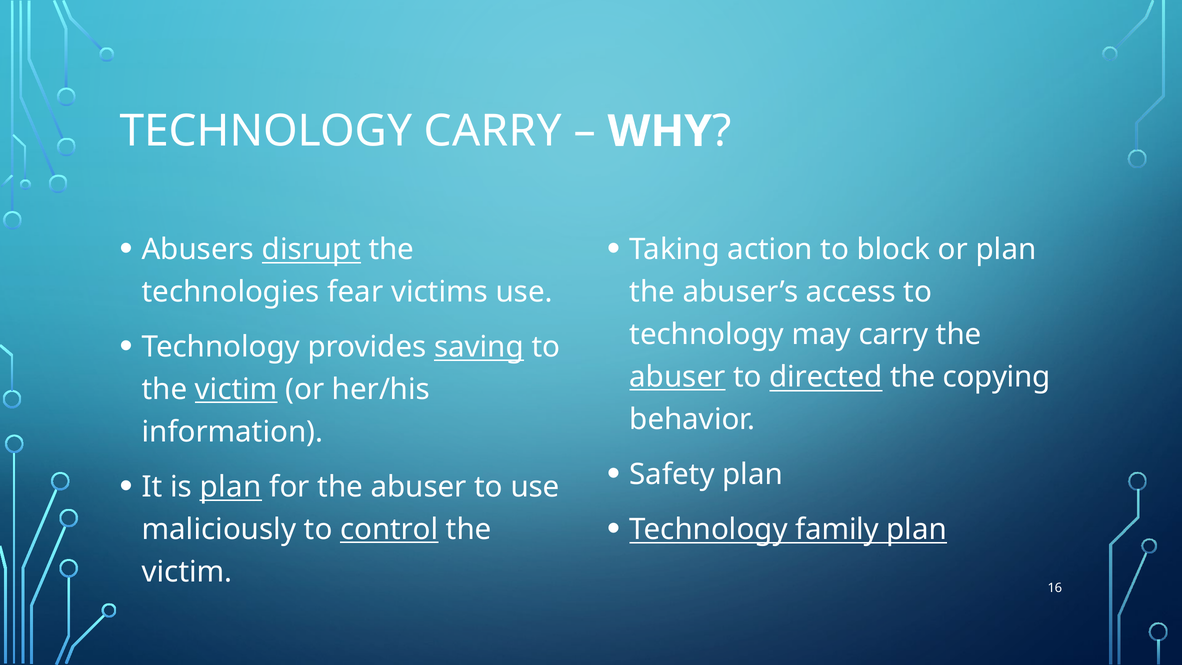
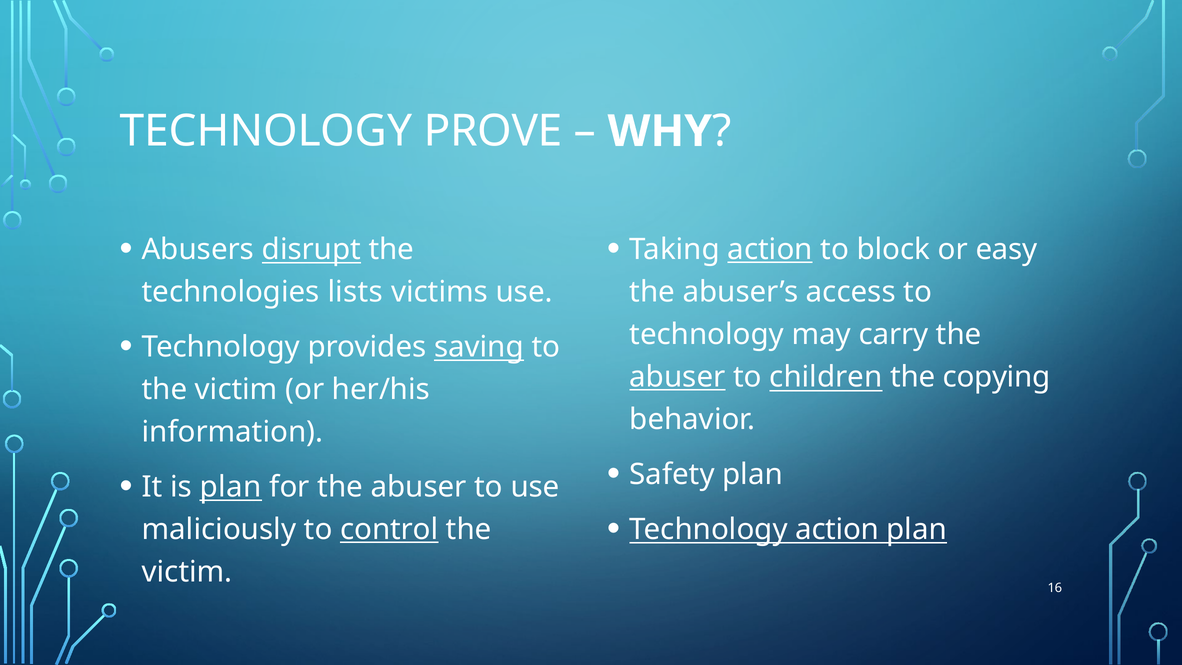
TECHNOLOGY CARRY: CARRY -> PROVE (493, 131)
action underline: none -> present (770, 249)
or plan: plan -> easy (1006, 249)
fear: fear -> lists (355, 292)
directed: directed -> children (826, 377)
victim underline: present -> none (236, 389)
Technology family: family -> action (837, 529)
